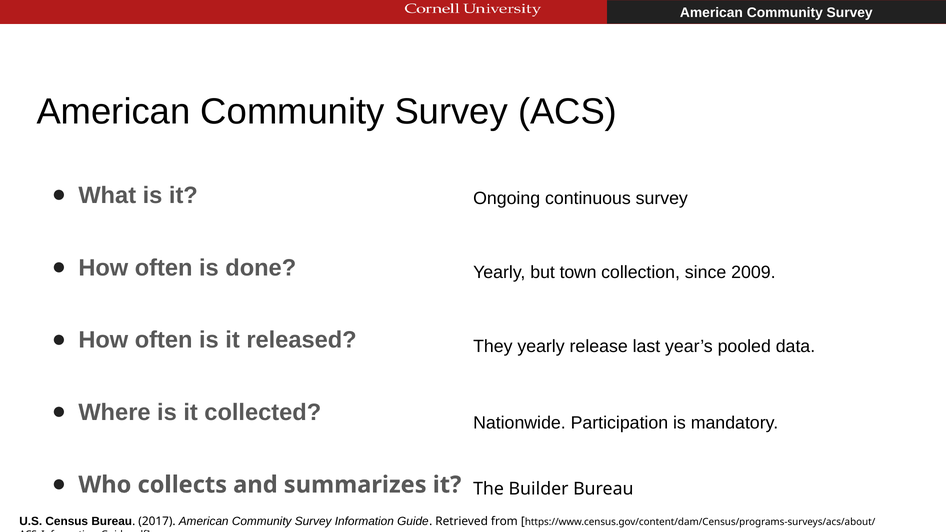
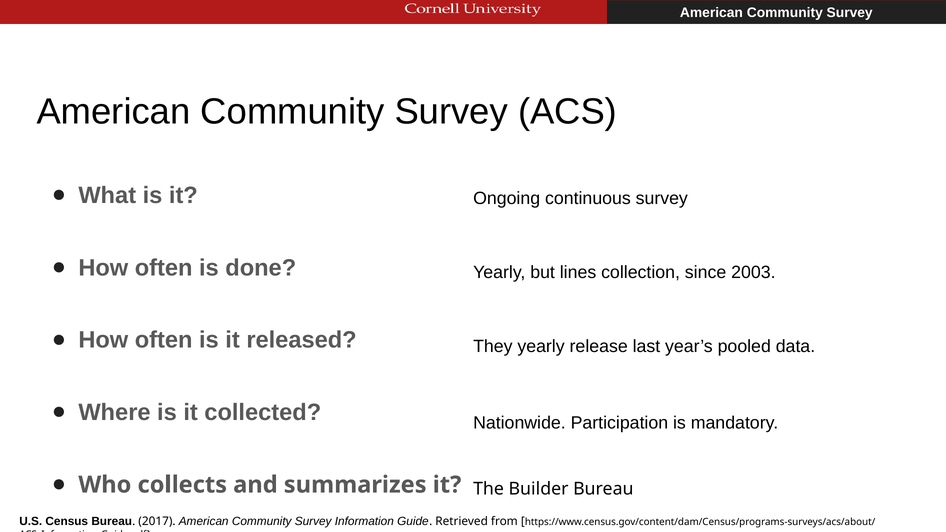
town: town -> lines (578, 273)
2009: 2009 -> 2003 (753, 273)
